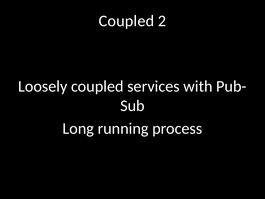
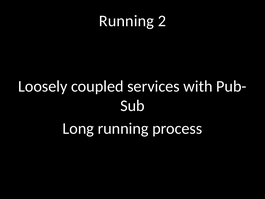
Coupled: Coupled -> Running (126, 21)
